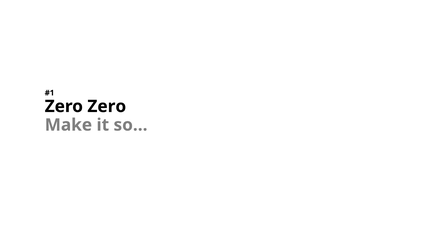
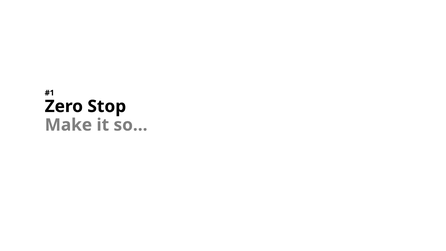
Zero Zero: Zero -> Stop (107, 106)
